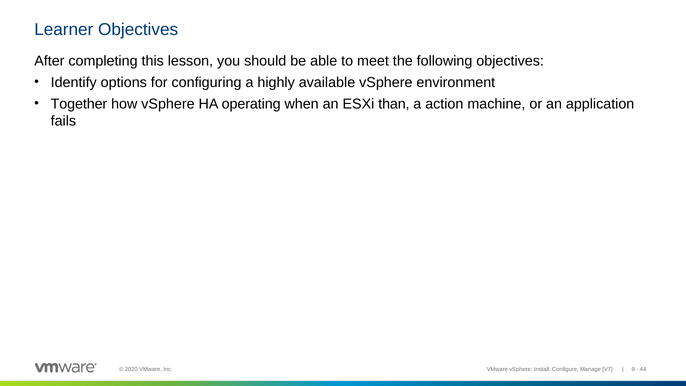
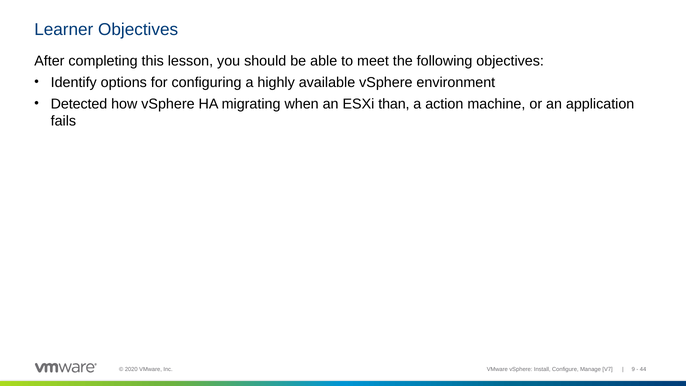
Together: Together -> Detected (79, 104)
operating: operating -> migrating (251, 104)
